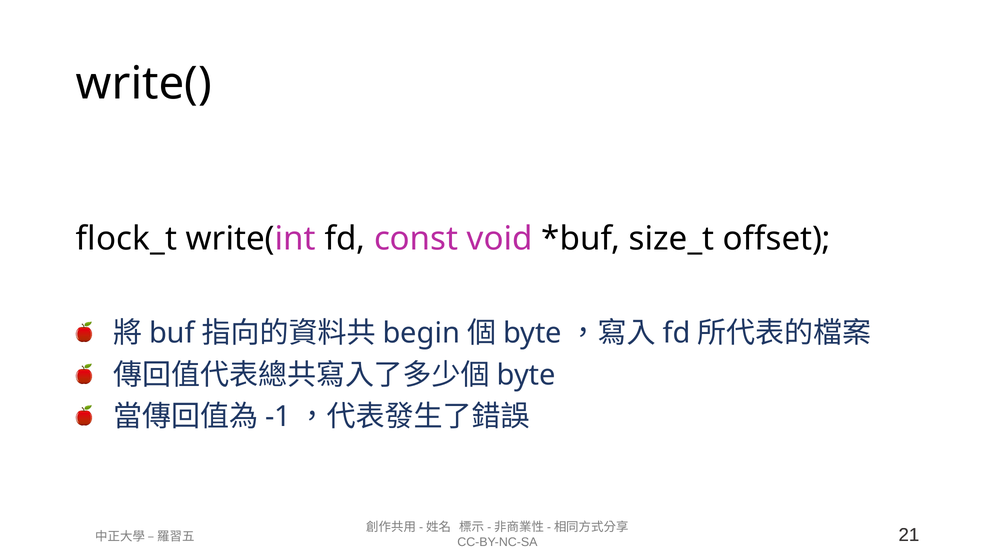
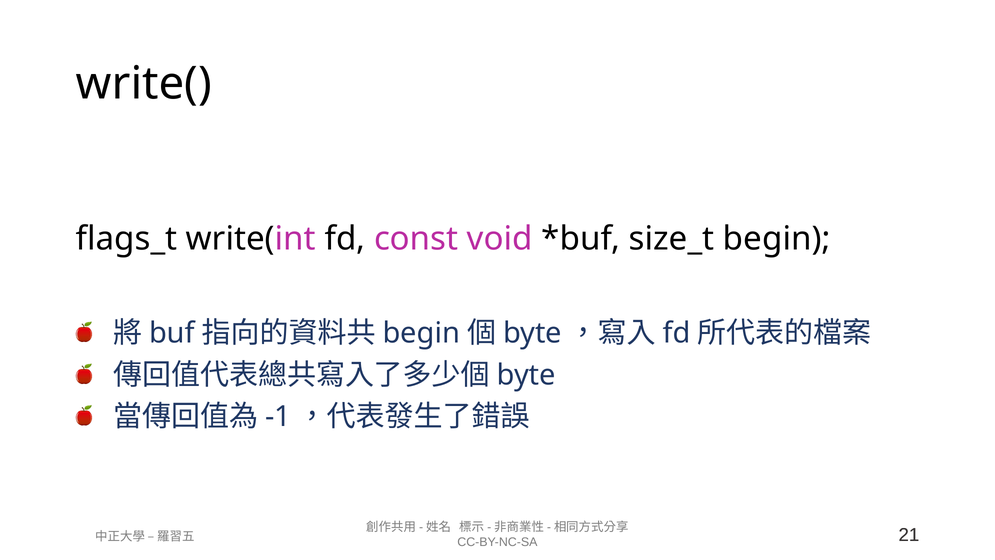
flock_t: flock_t -> flags_t (127, 238)
size_t offset: offset -> begin (777, 238)
